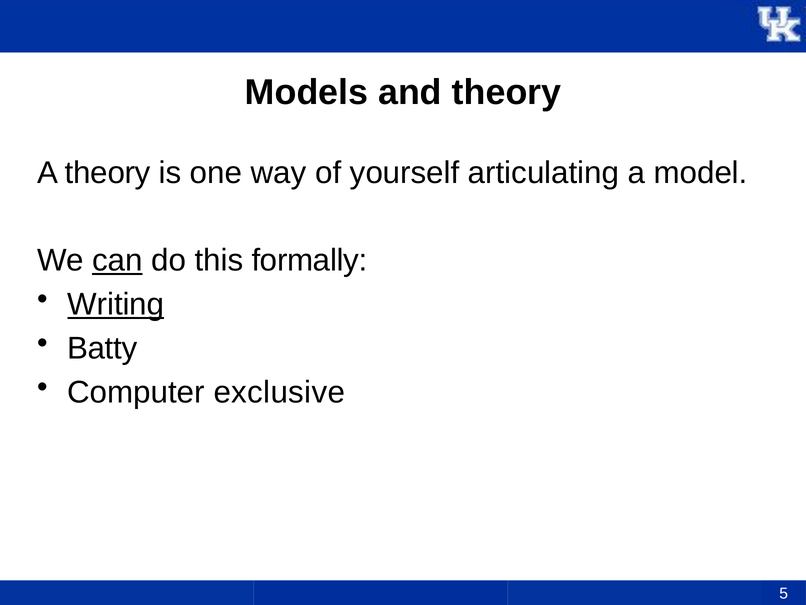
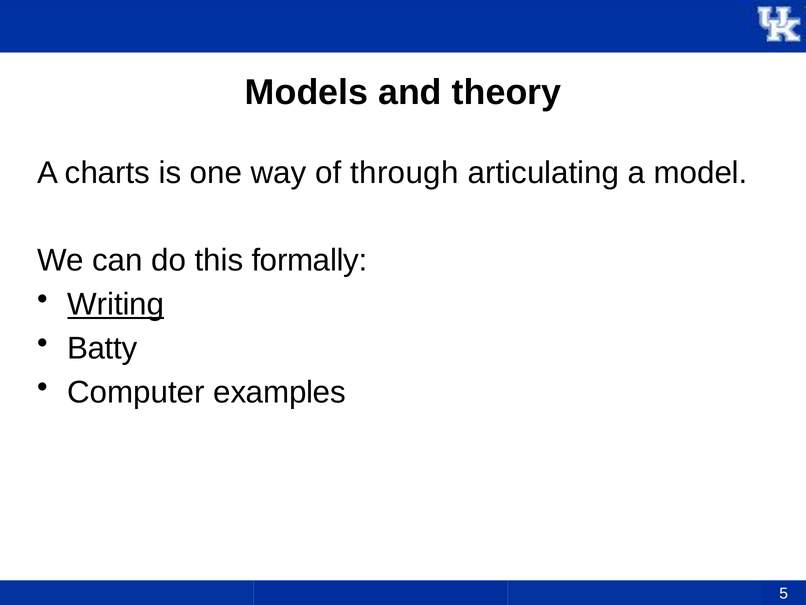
A theory: theory -> charts (108, 173)
yourself: yourself -> through (405, 173)
can underline: present -> none (117, 260)
exclusive: exclusive -> examples (280, 392)
